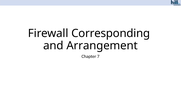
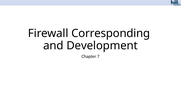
Arrangement: Arrangement -> Development (102, 45)
